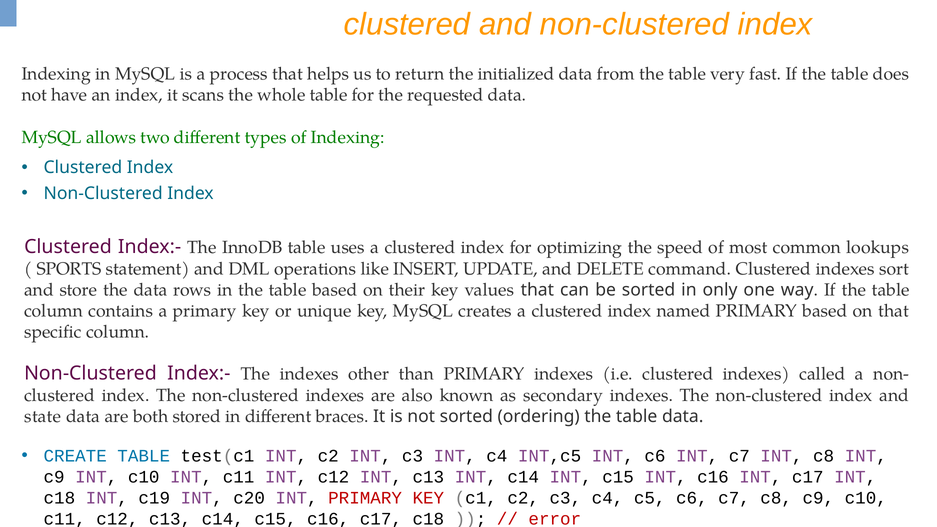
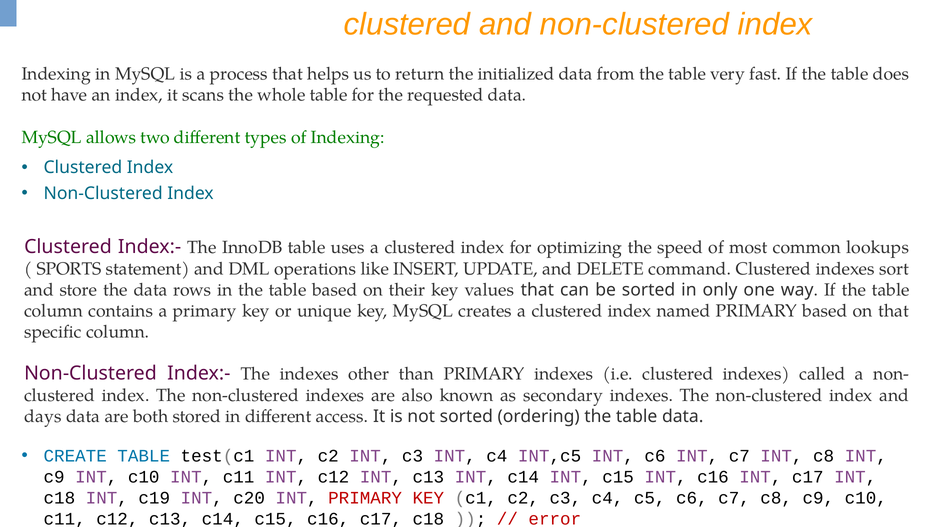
state: state -> days (43, 417)
braces: braces -> access (342, 417)
